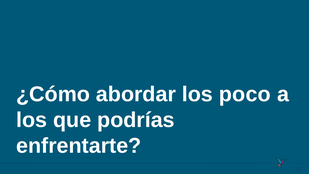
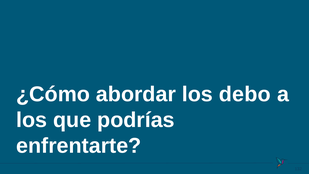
poco: poco -> debo (245, 94)
